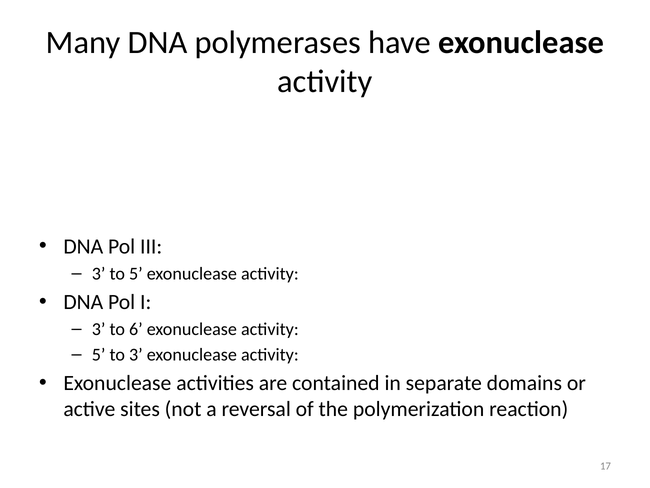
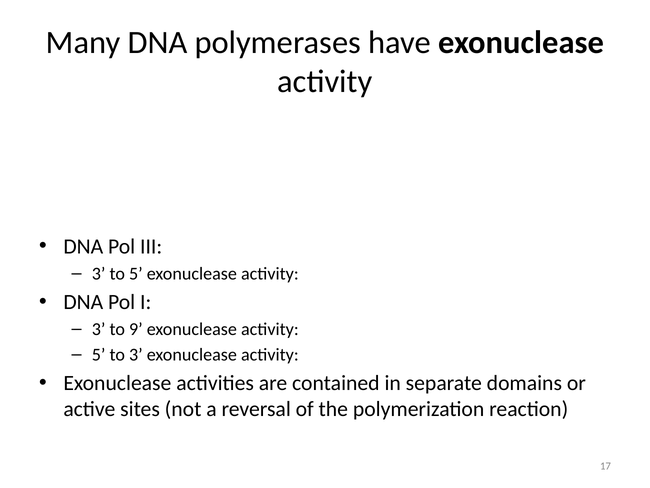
6: 6 -> 9 (136, 329)
